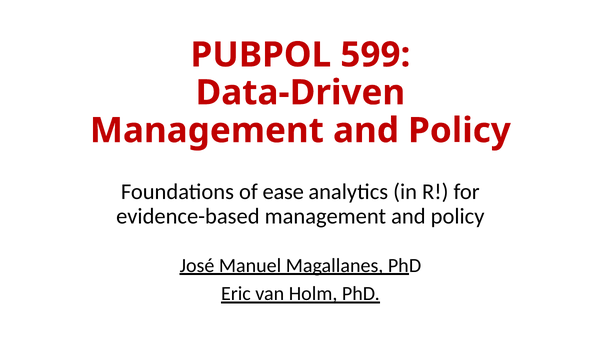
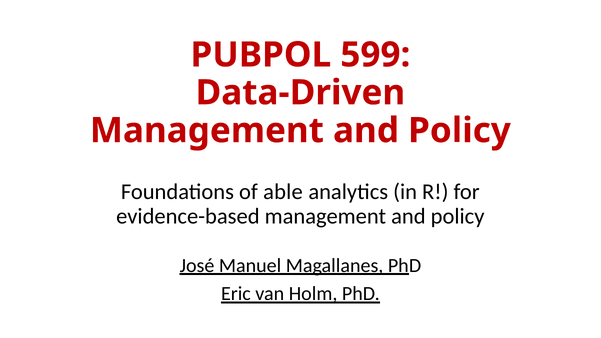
ease: ease -> able (283, 192)
